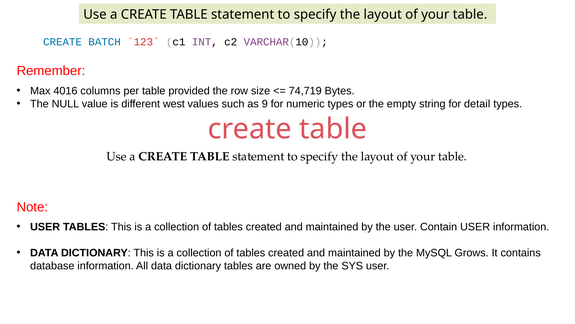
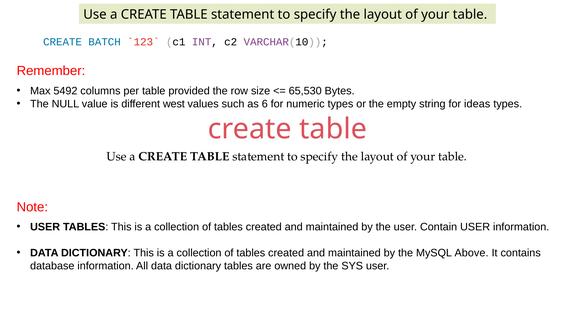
4016: 4016 -> 5492 (65, 91)
74,719: 74,719 -> 65,530 (305, 91)
9: 9 -> 6 (265, 104)
detail: detail -> ideas (477, 104)
Grows: Grows -> Above (472, 252)
